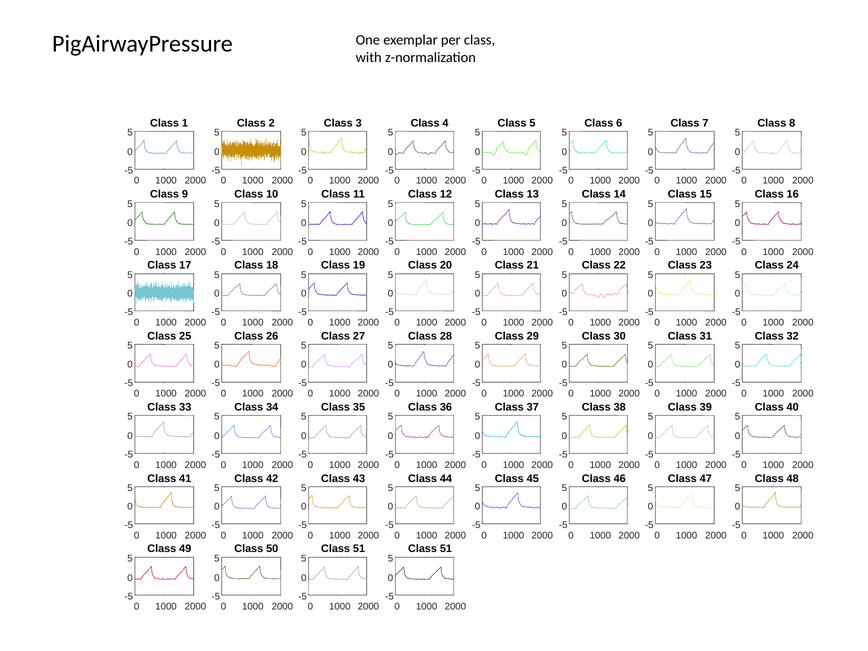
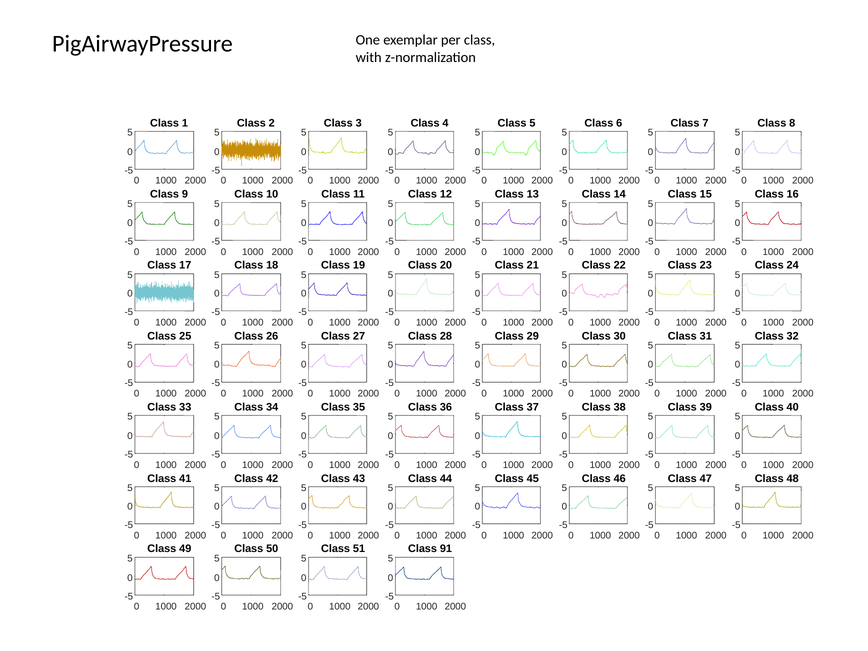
51: 51 -> 91 (446, 549)
